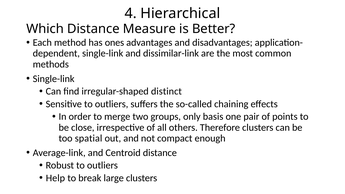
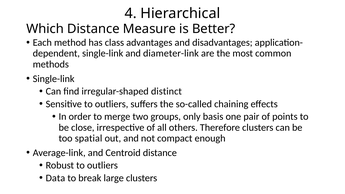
ones: ones -> class (114, 43)
dissimilar-link: dissimilar-link -> diameter-link (171, 53)
Help: Help -> Data (55, 178)
